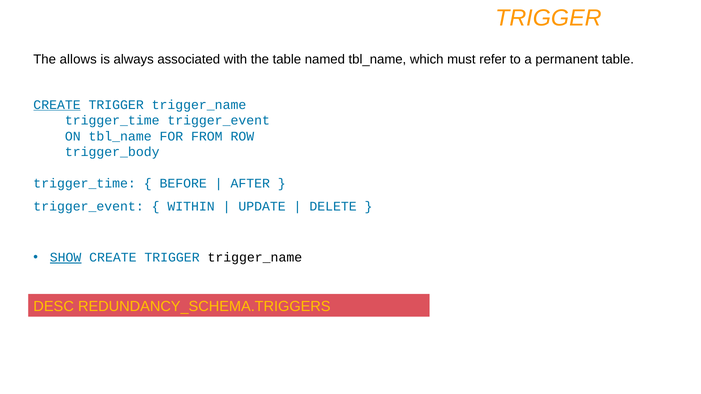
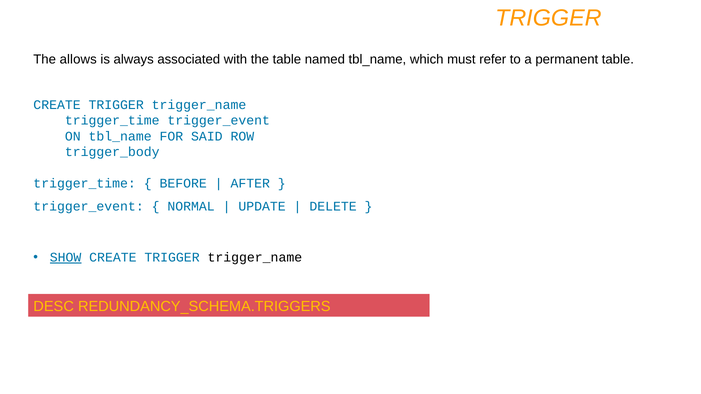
CREATE underline: present -> none (57, 105)
FROM: FROM -> SAID (207, 136)
WITHIN: WITHIN -> NORMAL (191, 206)
